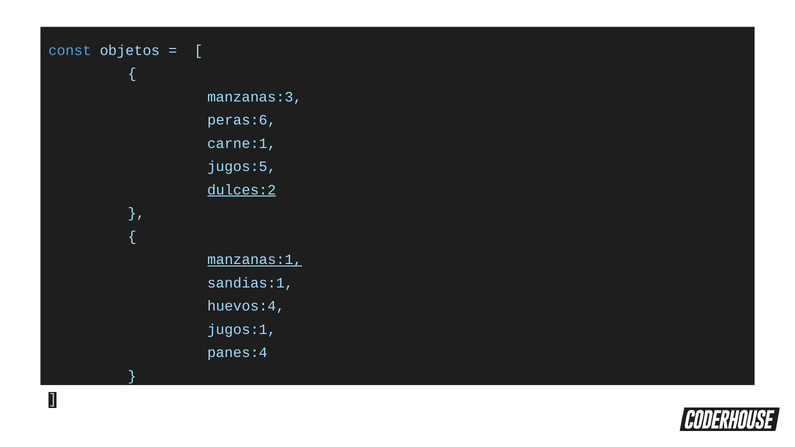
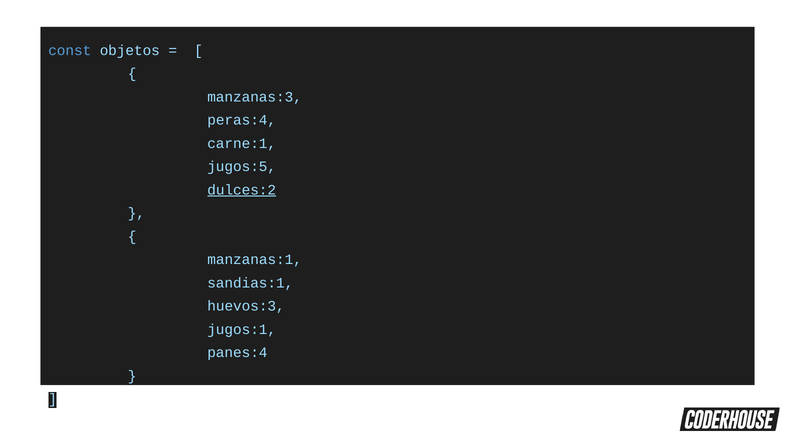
peras:6: peras:6 -> peras:4 (242, 120)
manzanas:1 underline: present -> none (255, 260)
huevos:4: huevos:4 -> huevos:3 (246, 306)
